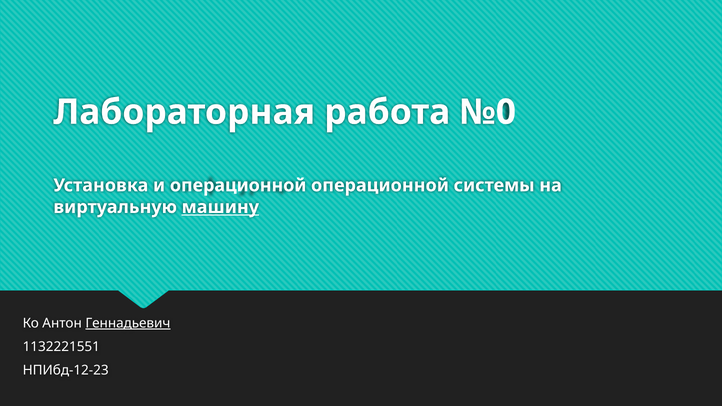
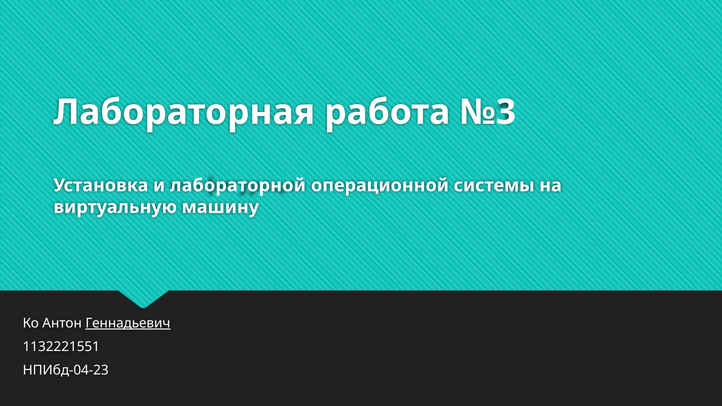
№0: №0 -> №3 (488, 112)
и операционной: операционной -> лабораторной (238, 185)
машину underline: present -> none (220, 207)
НПИбд-12-23: НПИбд-12-23 -> НПИбд-04-23 (66, 370)
